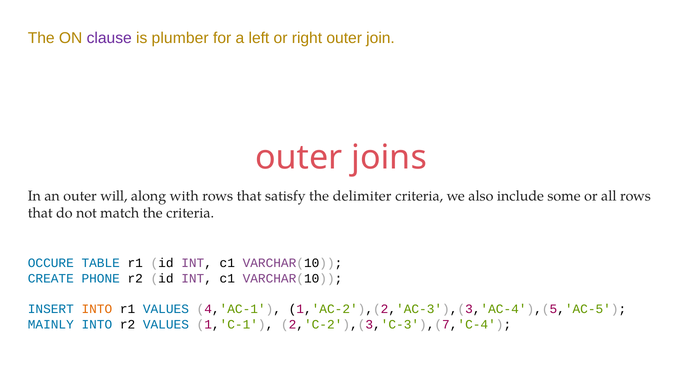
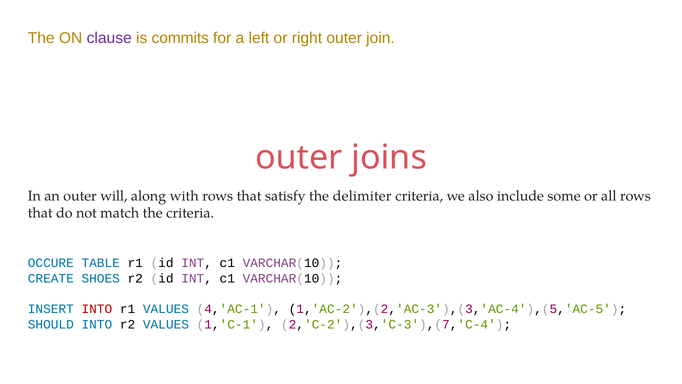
plumber: plumber -> commits (180, 38)
PHONE: PHONE -> SHOES (101, 278)
INTO colour: orange -> red (97, 309)
MAINLY: MAINLY -> SHOULD (51, 324)
